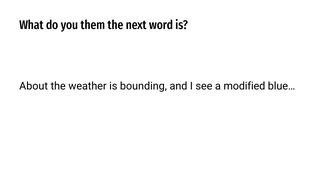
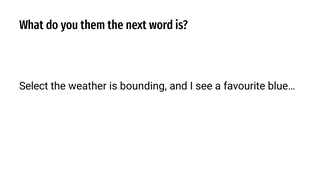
About: About -> Select (34, 86)
modified: modified -> favourite (244, 86)
